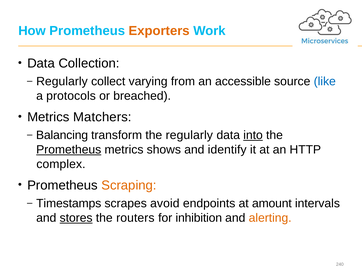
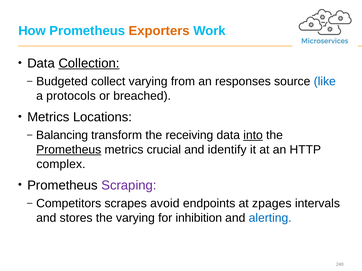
Collection underline: none -> present (89, 63)
Regularly: Regularly -> Budgeted (62, 82)
accessible: accessible -> responses (243, 82)
Matchers: Matchers -> Locations (102, 117)
the regularly: regularly -> receiving (189, 135)
shows: shows -> crucial (164, 150)
Scraping colour: orange -> purple (129, 186)
Timestamps: Timestamps -> Competitors (69, 204)
amount: amount -> zpages (272, 204)
stores underline: present -> none (76, 218)
the routers: routers -> varying (135, 218)
alerting colour: orange -> blue (270, 218)
